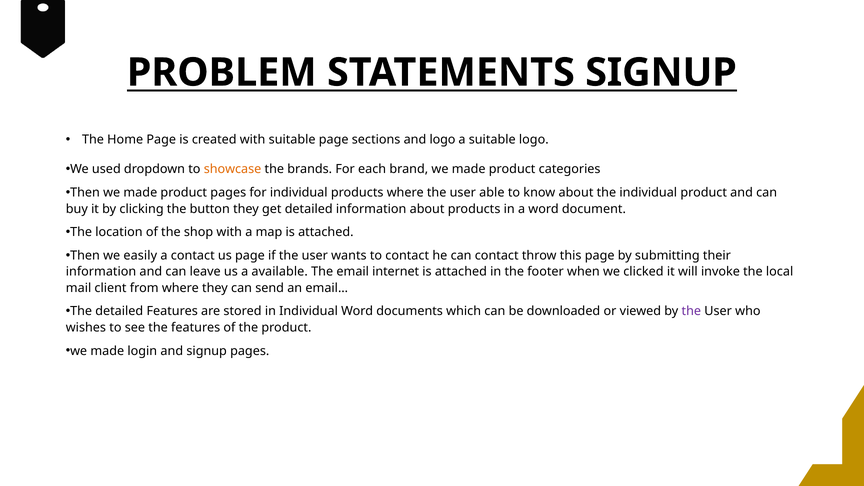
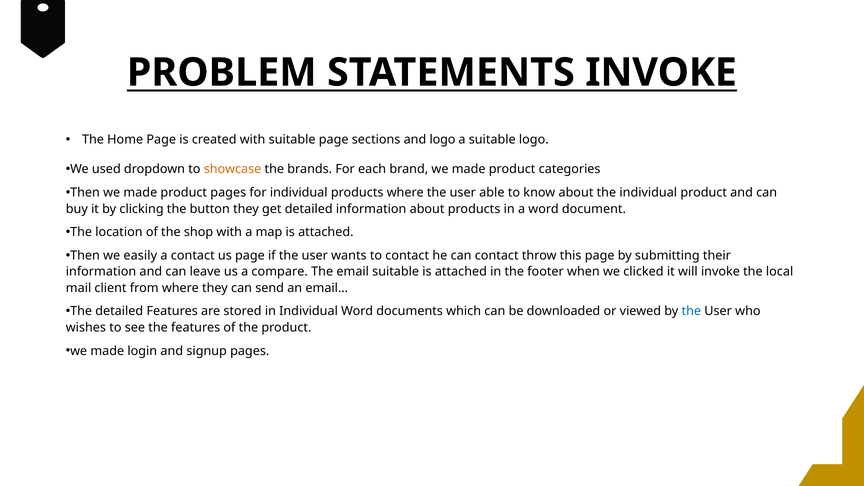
STATEMENTS SIGNUP: SIGNUP -> INVOKE (661, 73)
available: available -> compare (280, 272)
email internet: internet -> suitable (396, 272)
the colour: purple -> blue (691, 311)
